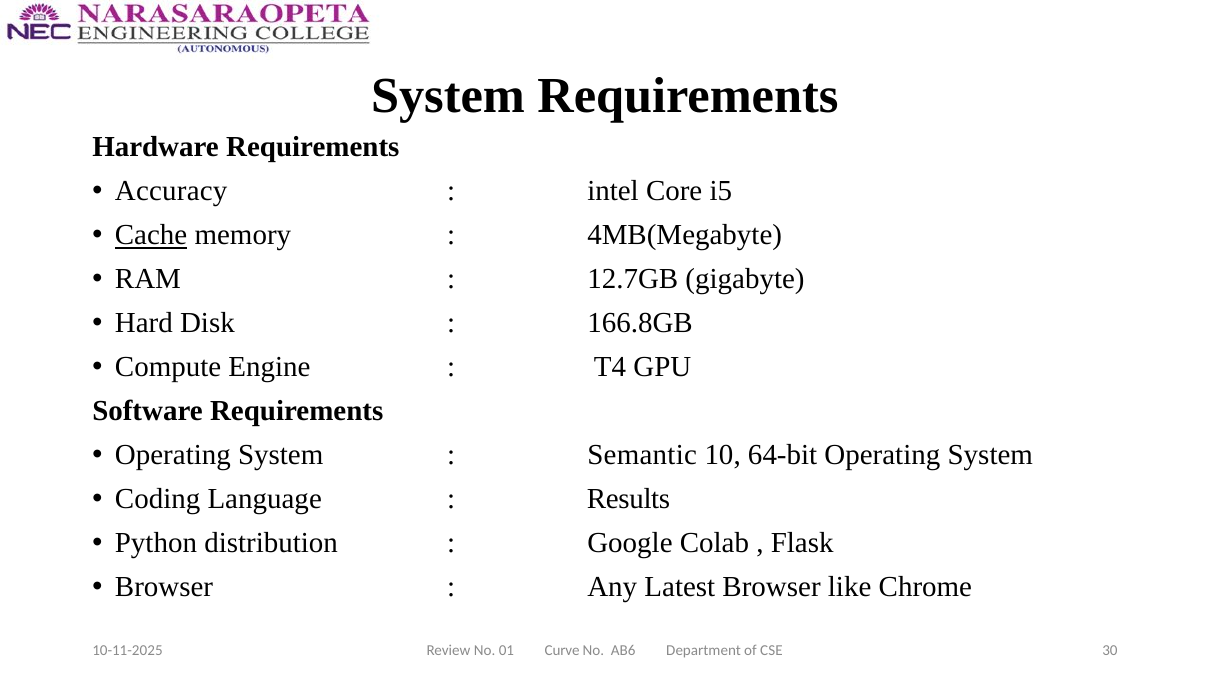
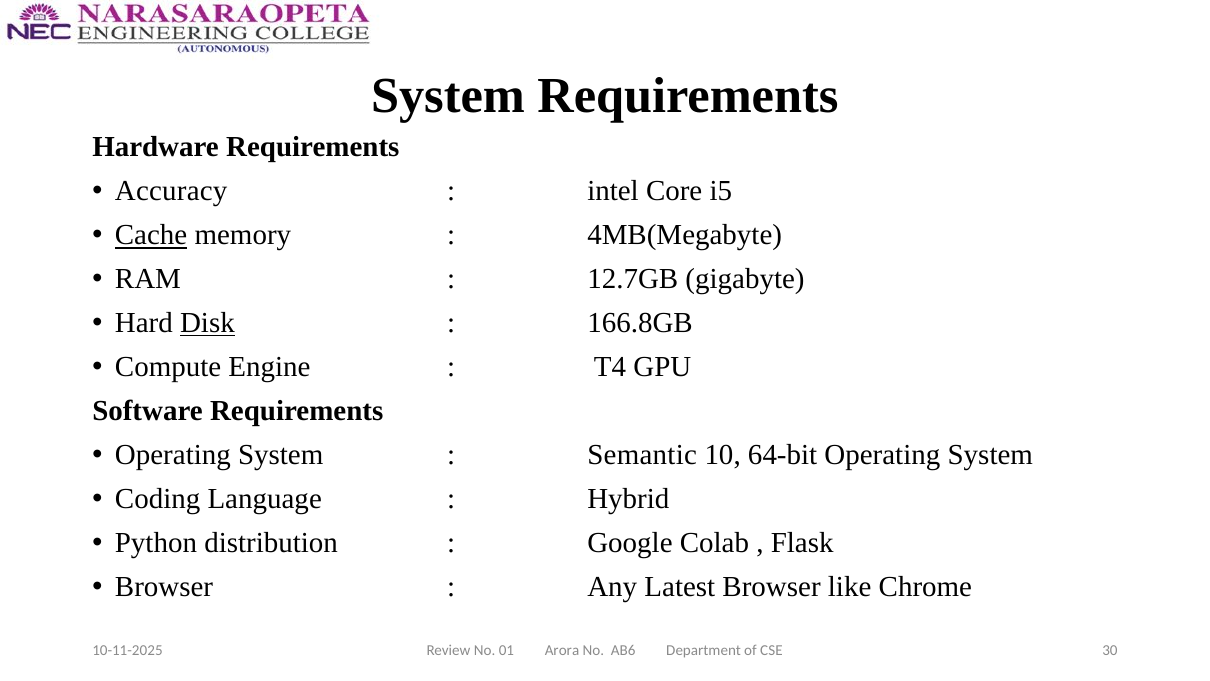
Disk underline: none -> present (207, 323)
Results: Results -> Hybrid (628, 499)
Curve: Curve -> Arora (562, 650)
